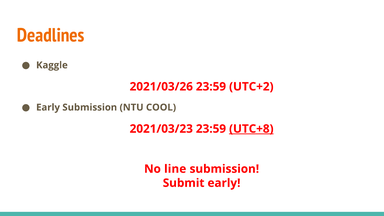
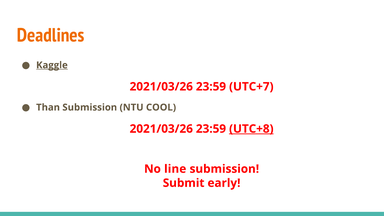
Kaggle underline: none -> present (52, 65)
UTC+2: UTC+2 -> UTC+7 (251, 87)
Early: Early -> Than (48, 107)
2021/03/23: 2021/03/23 -> 2021/03/26 (161, 129)
